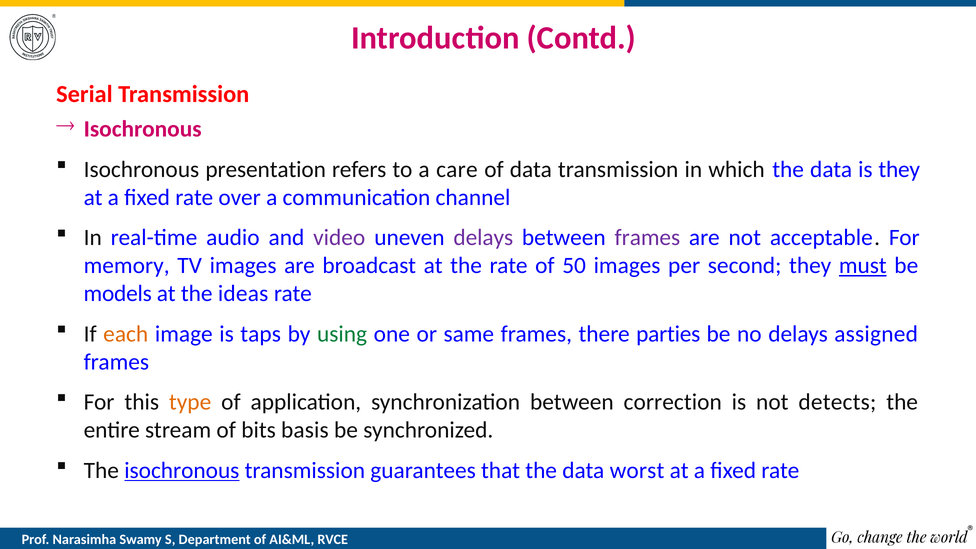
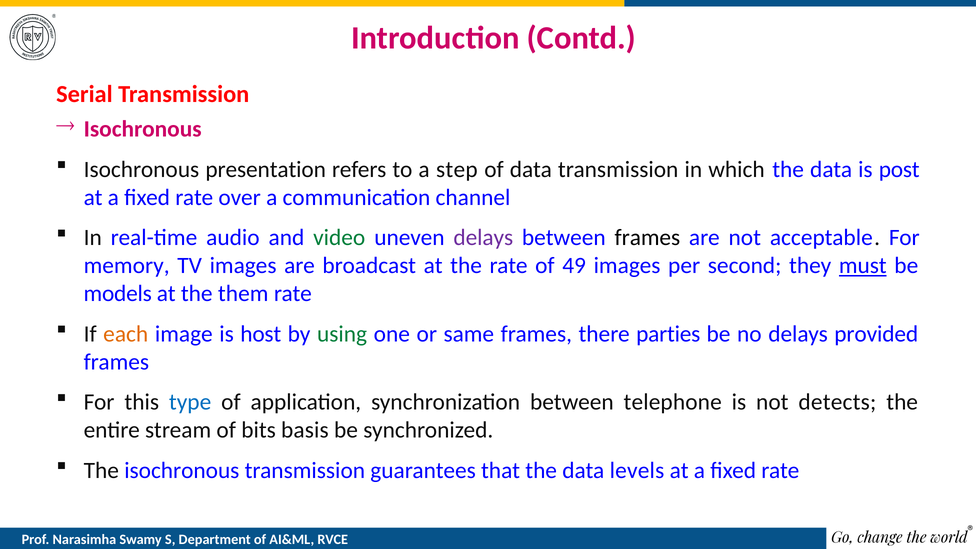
care: care -> step (457, 169)
is they: they -> post (899, 169)
video colour: purple -> green (339, 238)
frames colour: purple -> black (647, 238)
50: 50 -> 49 (574, 266)
ideas: ideas -> them (243, 294)
taps: taps -> host (261, 334)
assigned: assigned -> provided (876, 334)
type colour: orange -> blue (190, 402)
correction: correction -> telephone (673, 402)
isochronous underline: present -> none (182, 470)
worst: worst -> levels (637, 470)
